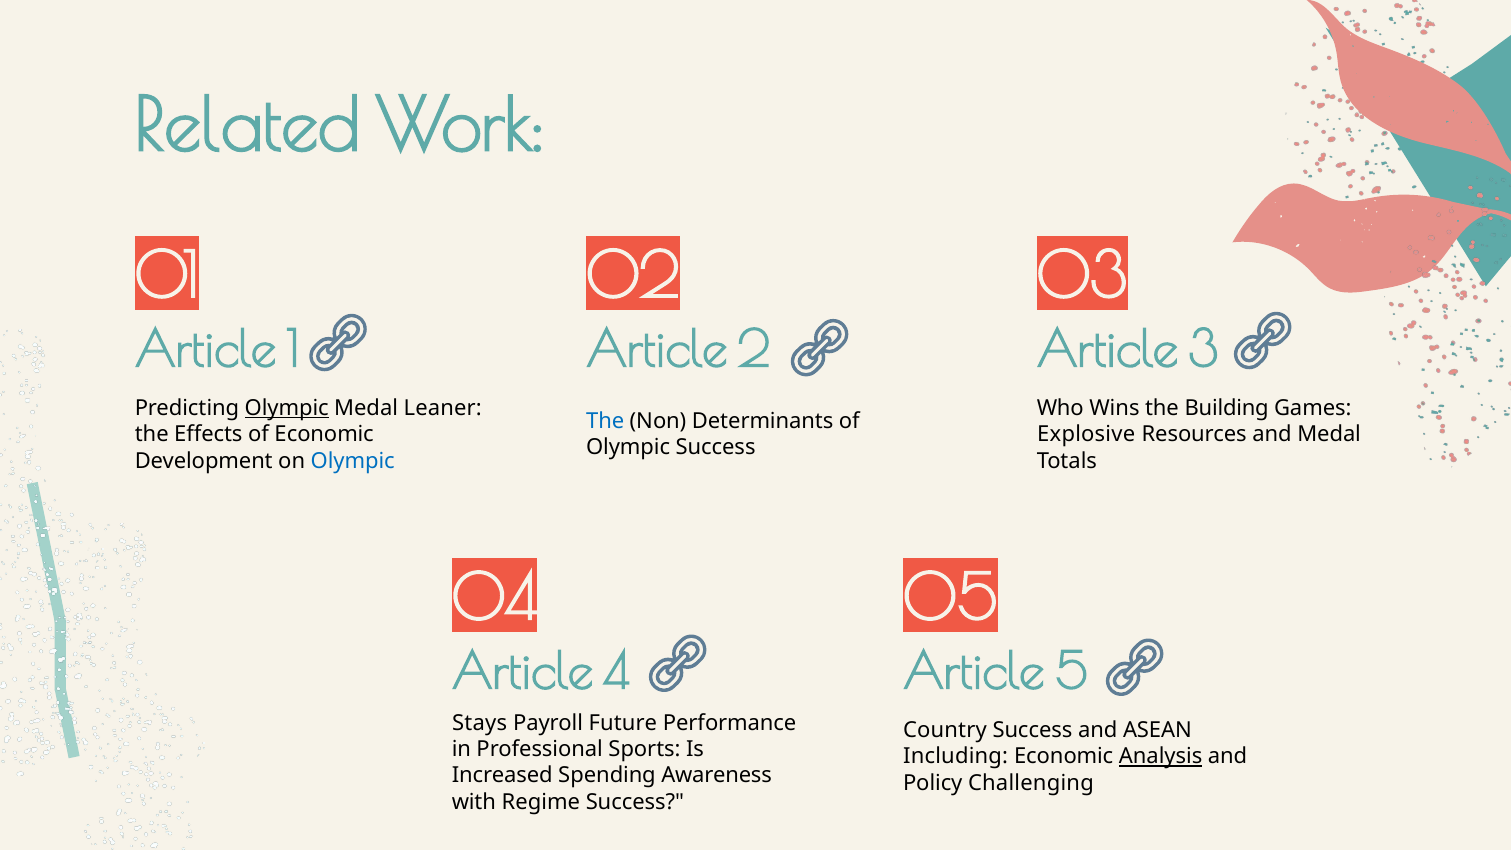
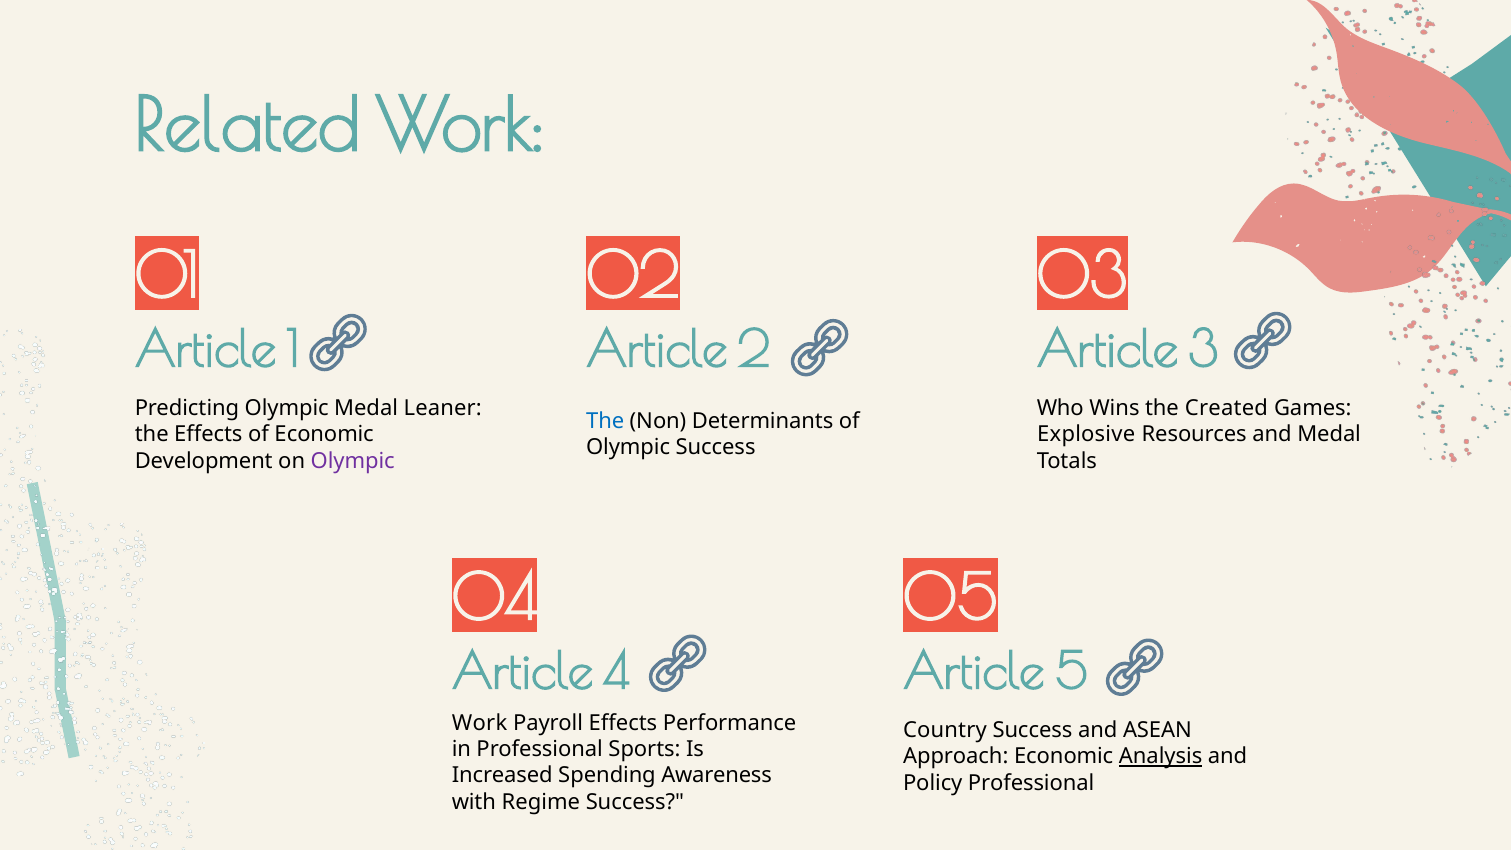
Olympic underline: present -> none (287, 408)
Building: Building -> Created (1226, 408)
Olympic colour: blue -> purple (353, 461)
Stays: Stays -> Work (480, 723)
Payroll Future: Future -> Effects (623, 723)
Including: Including -> Approach (956, 756)
Policy Challenging: Challenging -> Professional (1031, 783)
